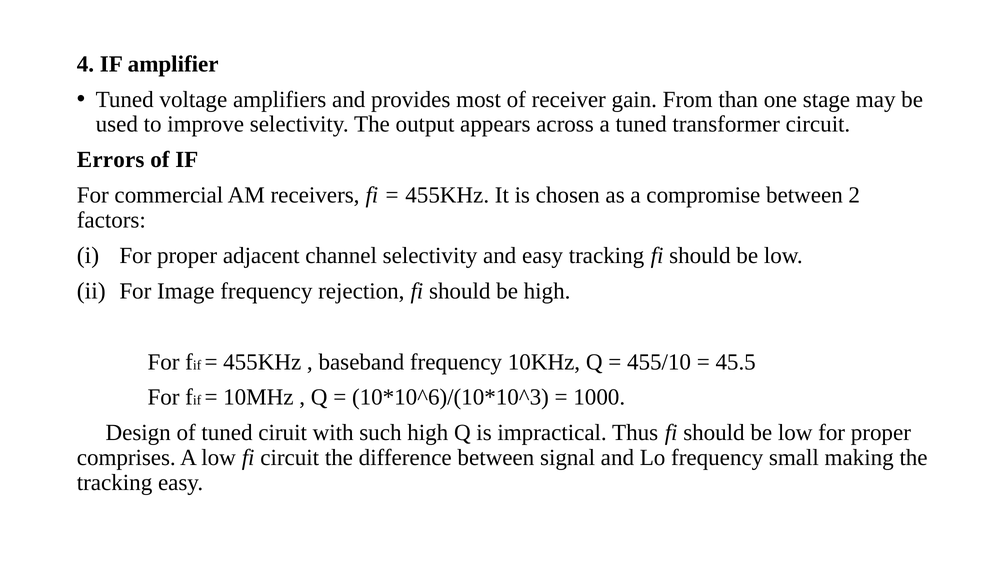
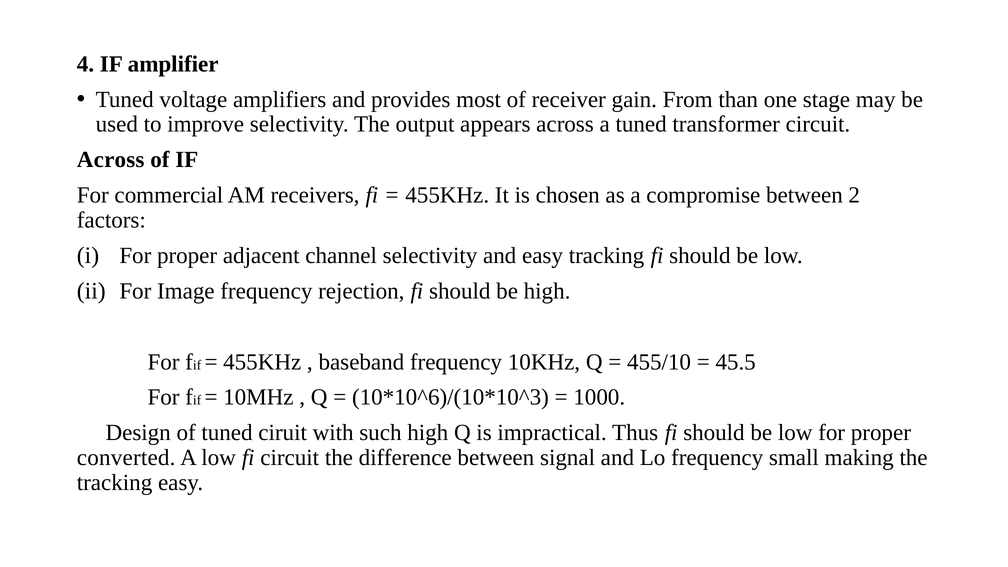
Errors: Errors -> Across (111, 160)
comprises: comprises -> converted (126, 458)
